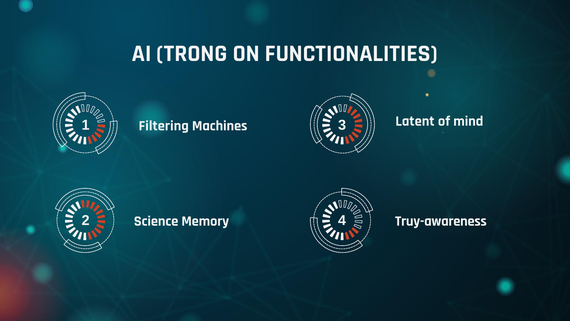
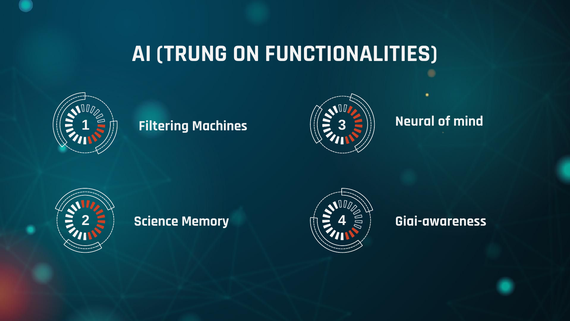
TRONG: TRONG -> TRUNG (192, 53)
Latent: Latent -> Neural (415, 121)
Truy-awareness: Truy-awareness -> Giai-awareness (441, 221)
